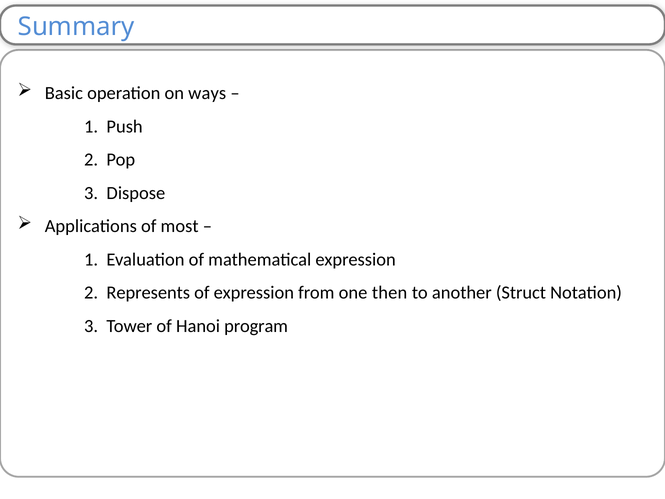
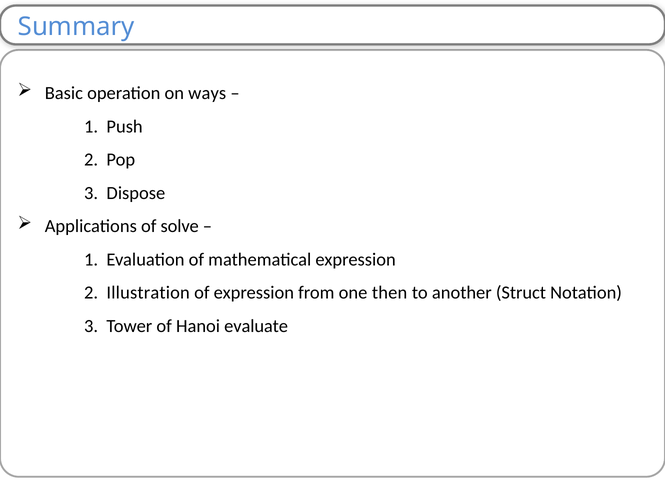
most: most -> solve (180, 226)
Represents: Represents -> Illustration (148, 293)
program: program -> evaluate (256, 326)
